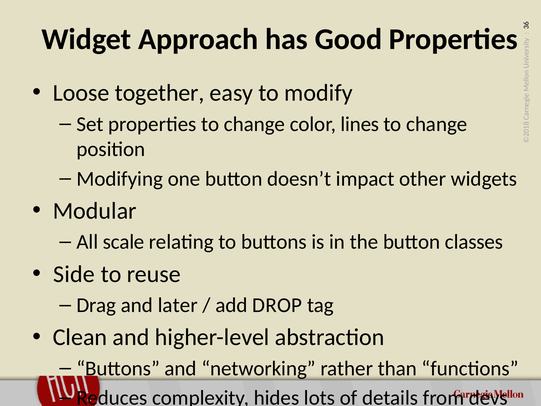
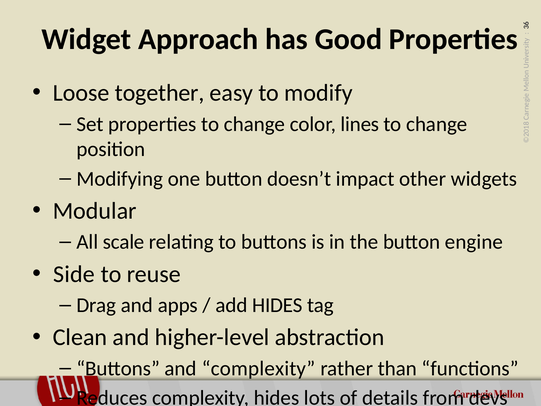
classes: classes -> engine (474, 242)
later: later -> apps (178, 305)
add DROP: DROP -> HIDES (277, 305)
and networking: networking -> complexity (258, 368)
